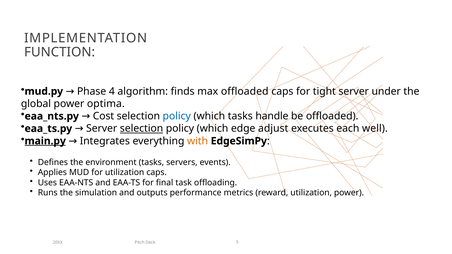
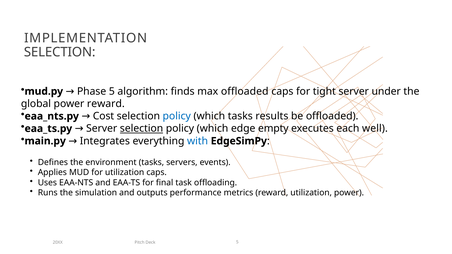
FUNCTION: FUNCTION -> SELECTION (60, 52)
Phase 4: 4 -> 5 (112, 91)
power optima: optima -> reward (106, 104)
handle: handle -> results (272, 116)
adjust: adjust -> empty (273, 129)
main.py underline: present -> none (45, 141)
with colour: orange -> blue (198, 141)
